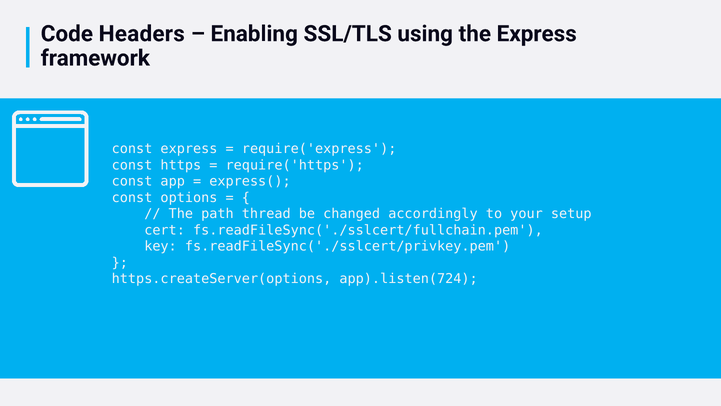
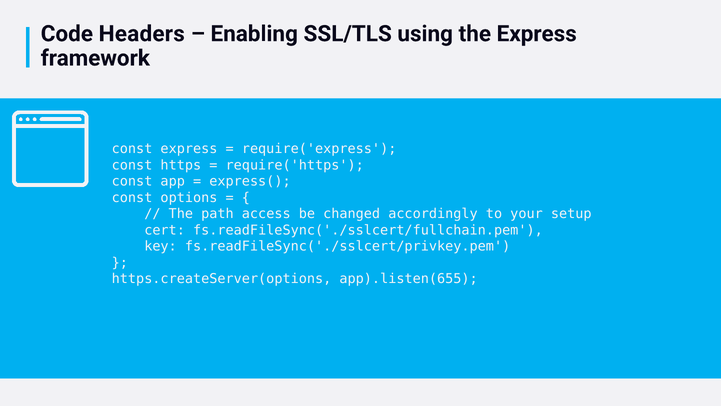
thread: thread -> access (266, 214)
app).listen(724: app).listen(724 -> app).listen(655 (409, 278)
